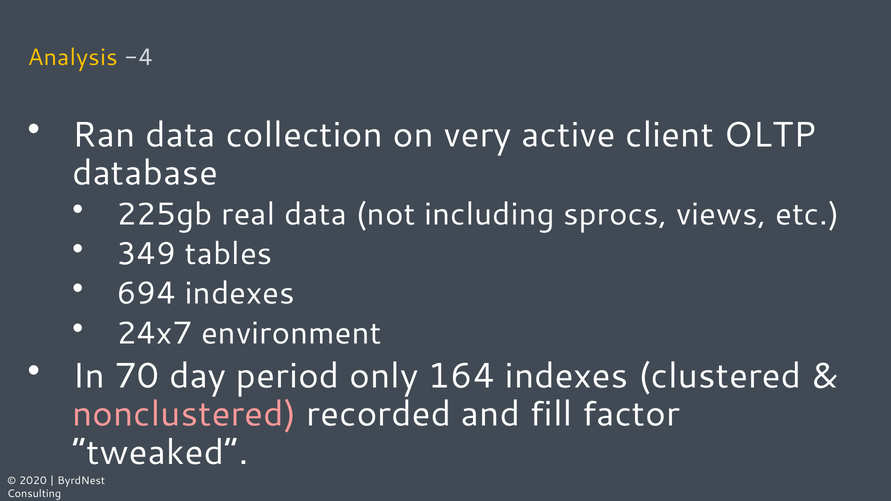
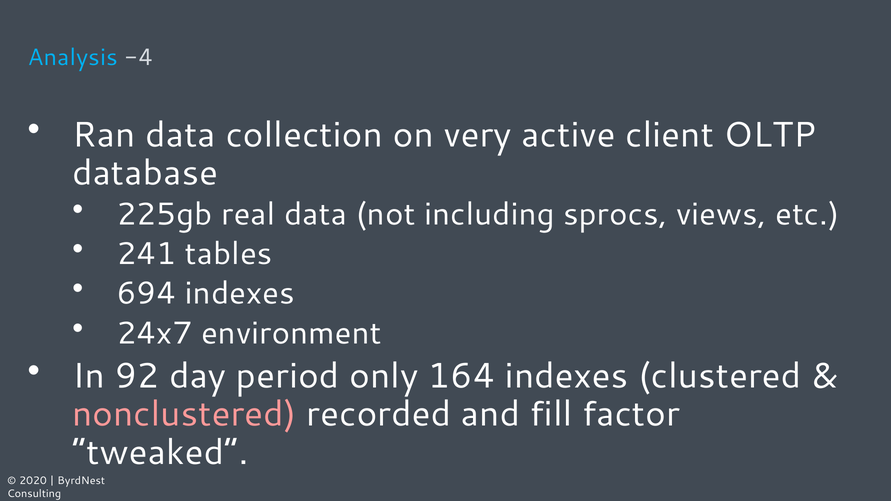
Analysis colour: yellow -> light blue (73, 57)
349: 349 -> 241 (146, 254)
70: 70 -> 92 (137, 376)
